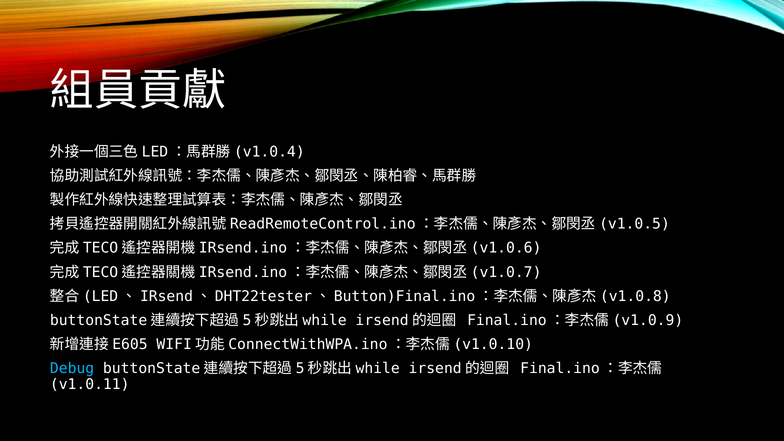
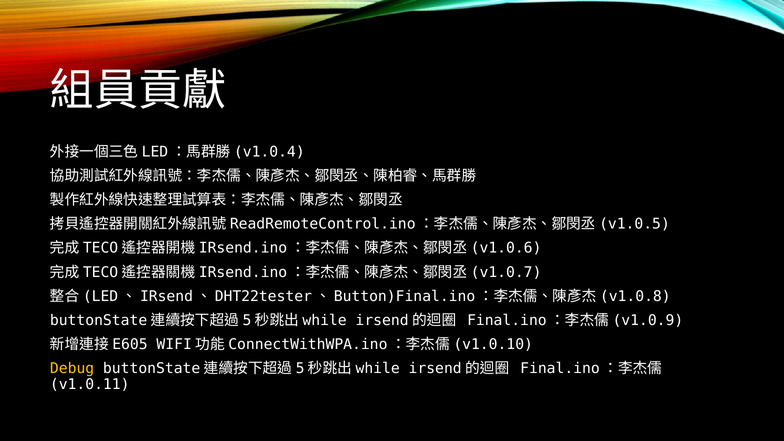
Debug colour: light blue -> yellow (72, 368)
